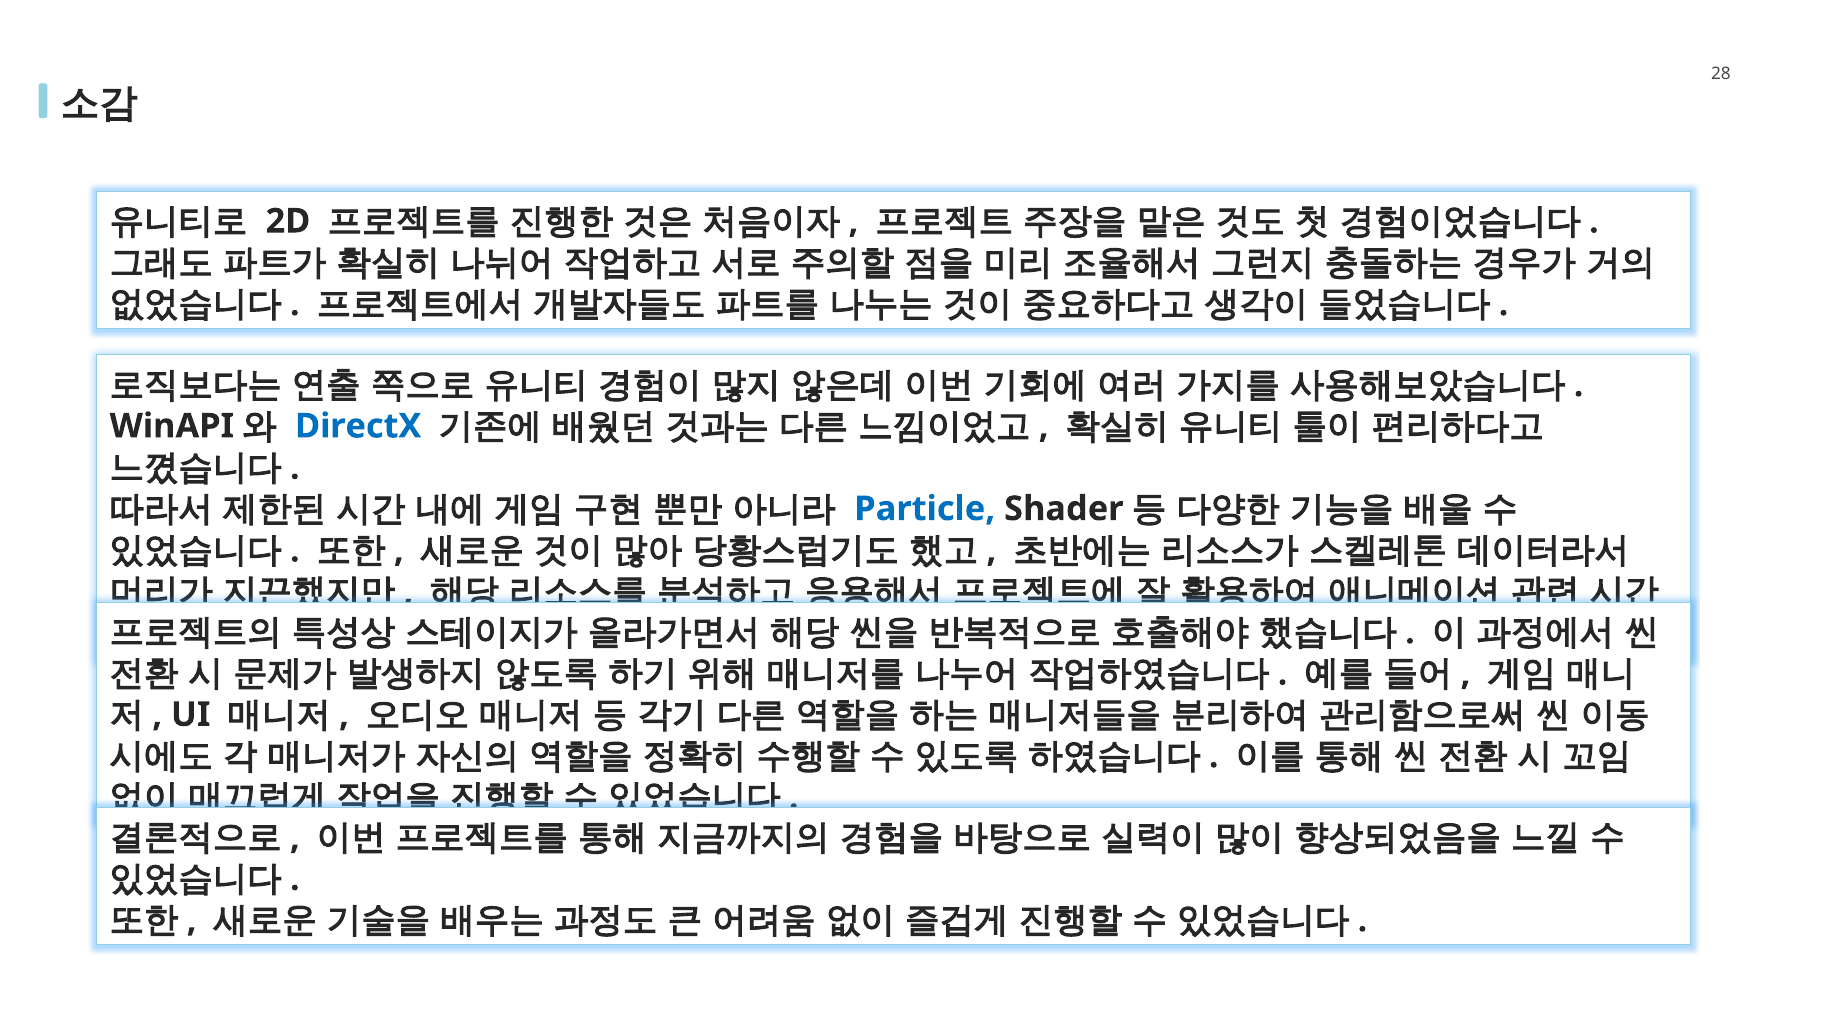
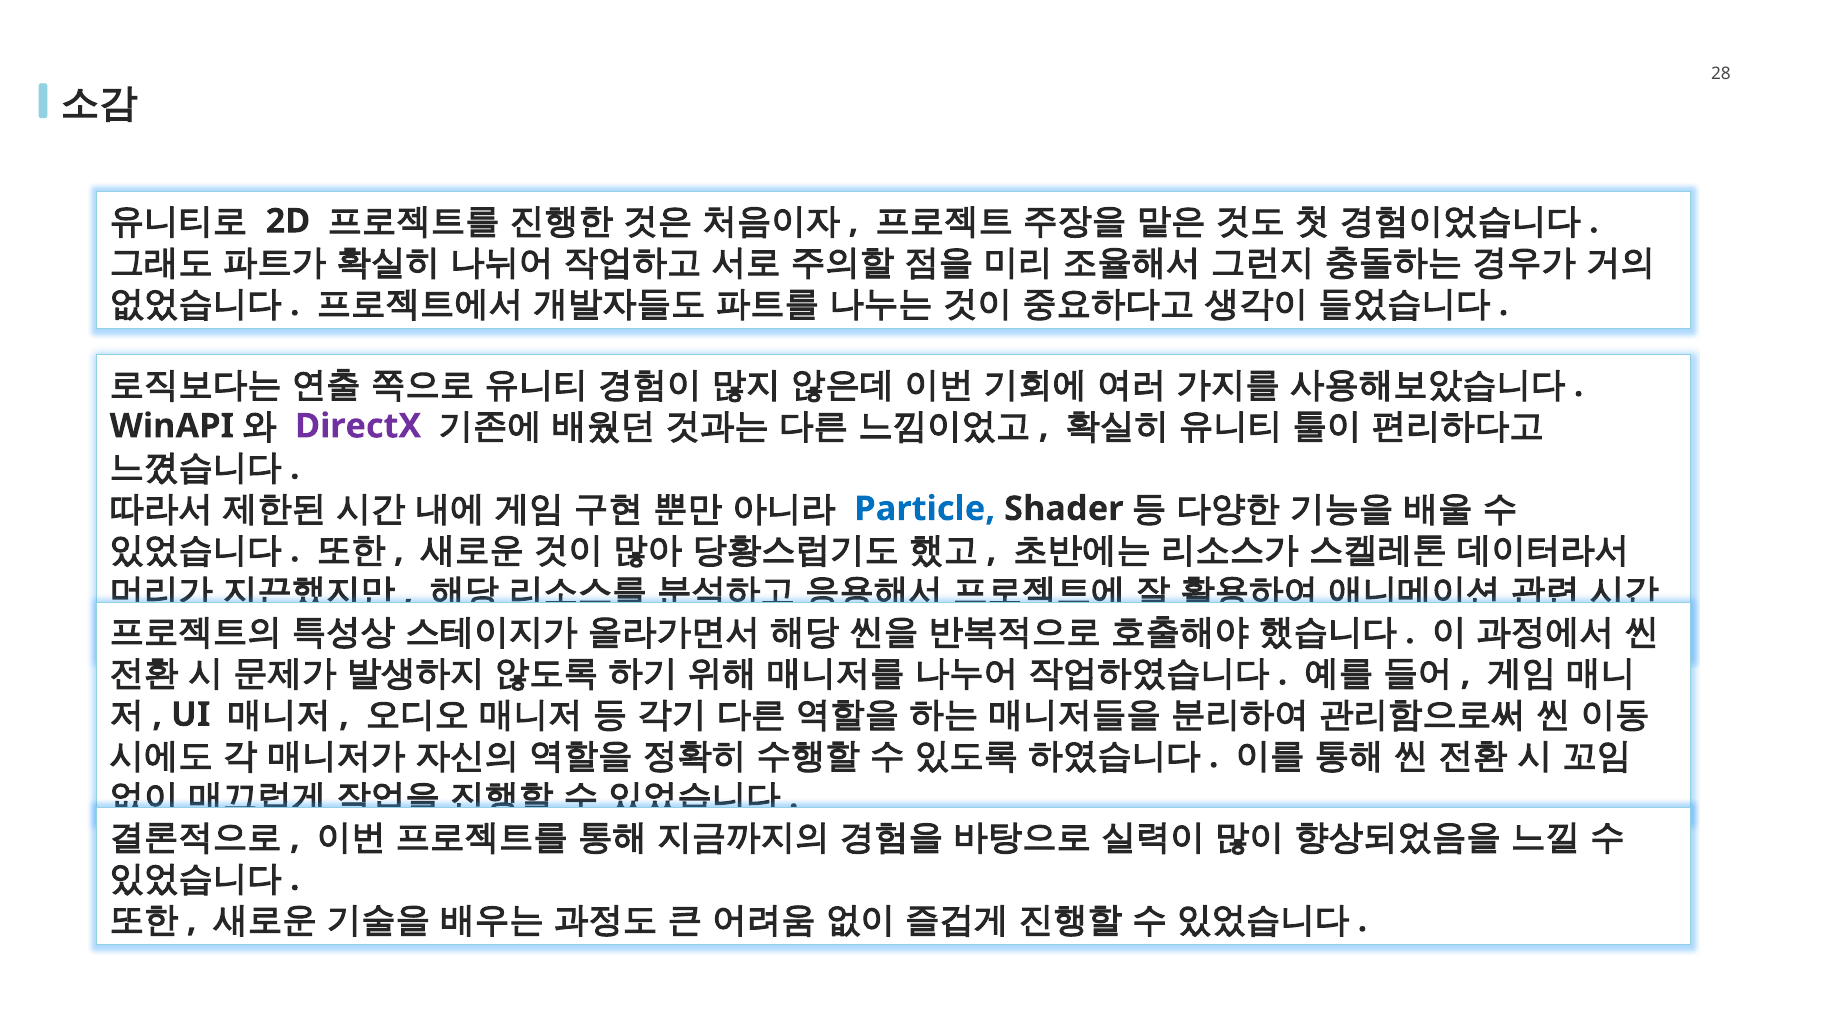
DirectX colour: blue -> purple (358, 426)
